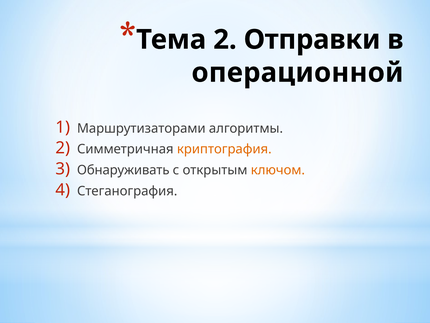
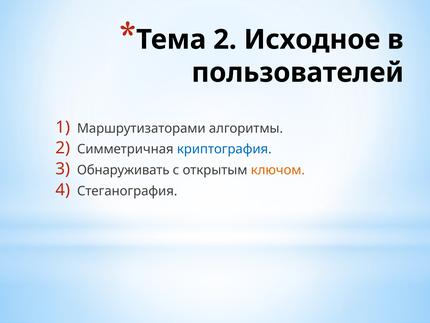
Отправки: Отправки -> Исходное (312, 40)
операционной: операционной -> пользователей (298, 73)
криптография colour: orange -> blue (224, 149)
